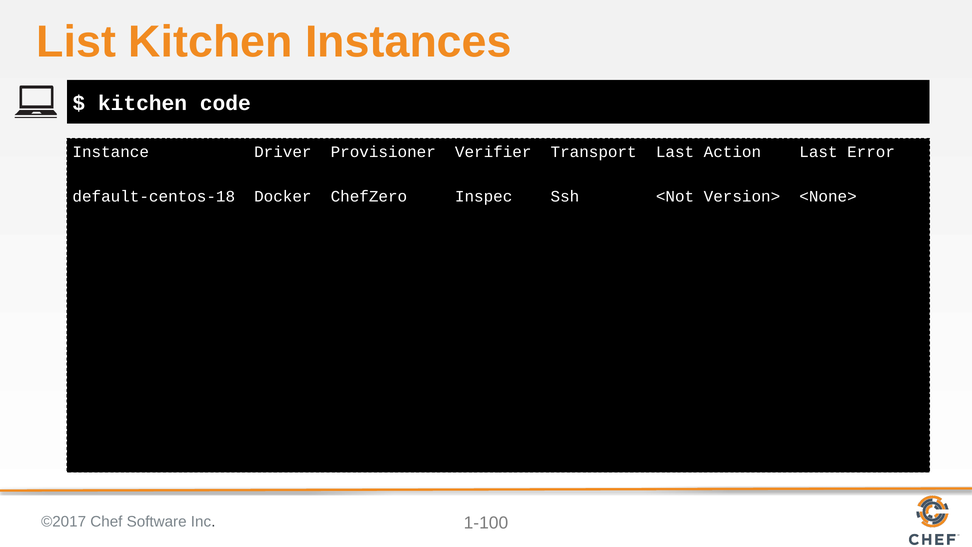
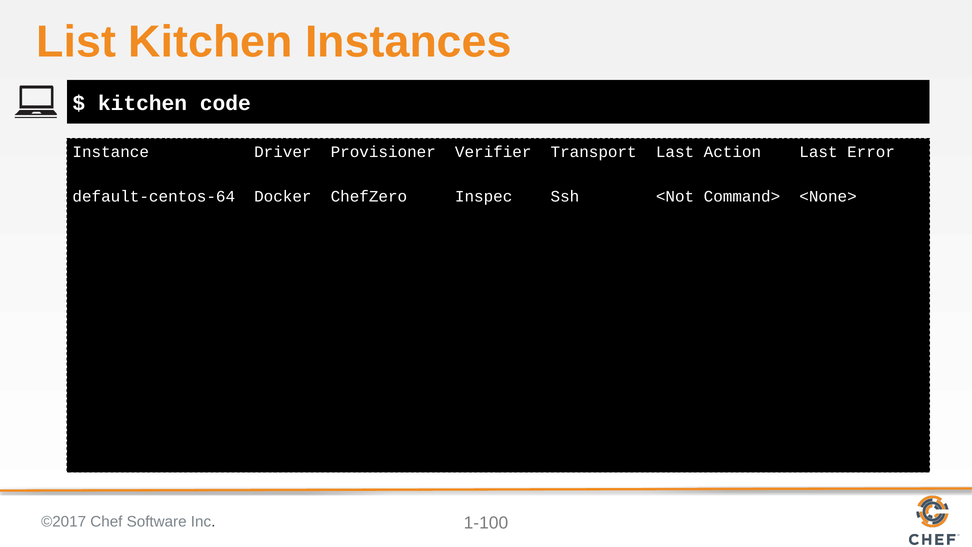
default-centos-18: default-centos-18 -> default-centos-64 (154, 196)
Version>: Version> -> Command> (742, 196)
